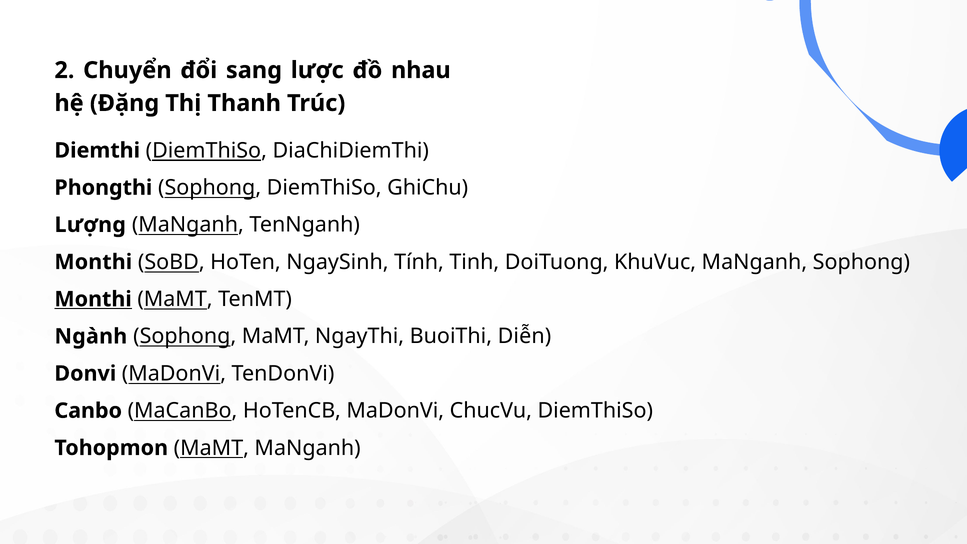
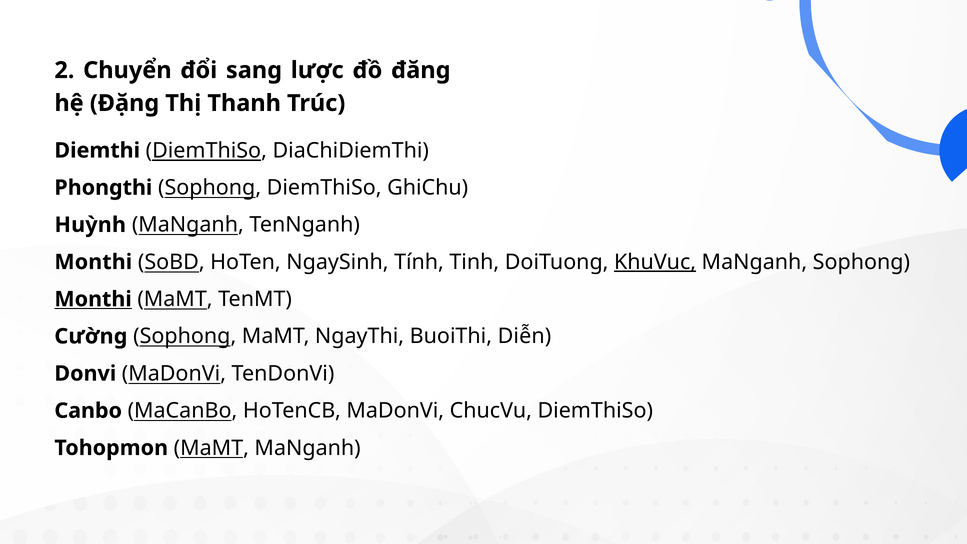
nhau: nhau -> đăng (421, 70)
Lượng: Lượng -> Huỳnh (90, 225)
KhuVuc underline: none -> present (655, 262)
Ngành: Ngành -> Cường (91, 336)
